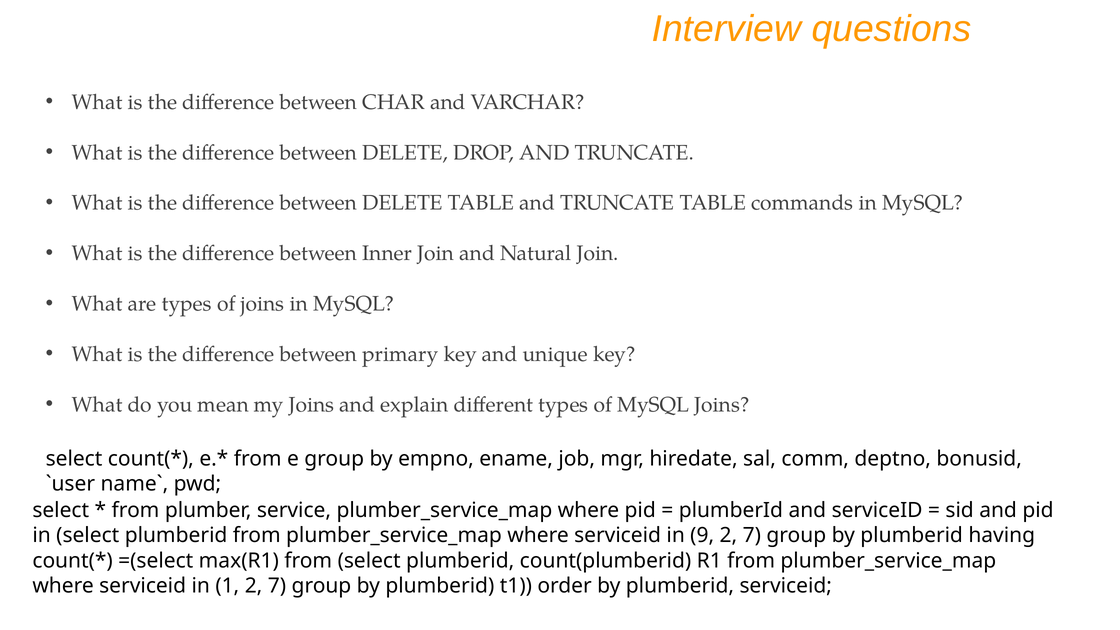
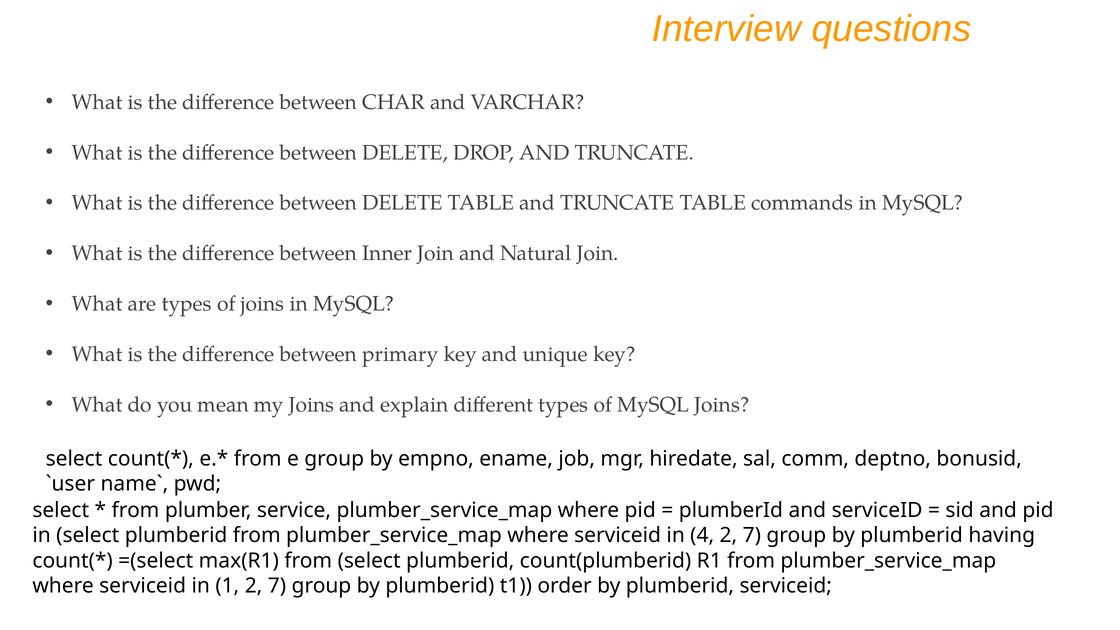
9: 9 -> 4 (702, 536)
